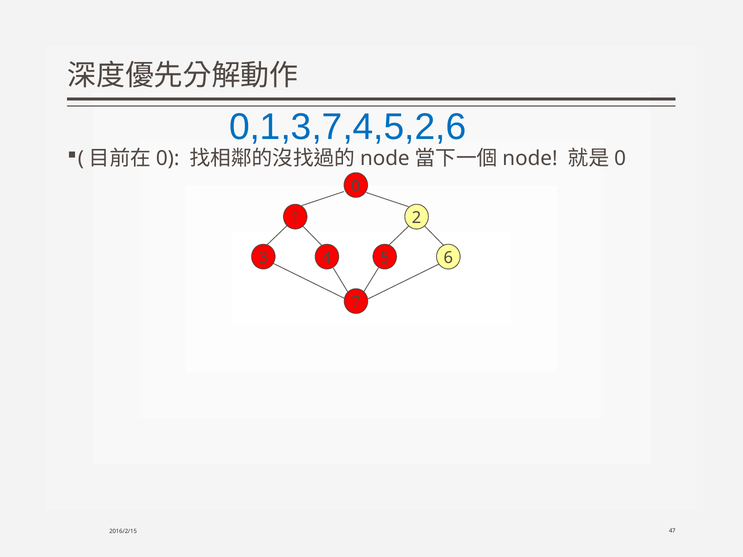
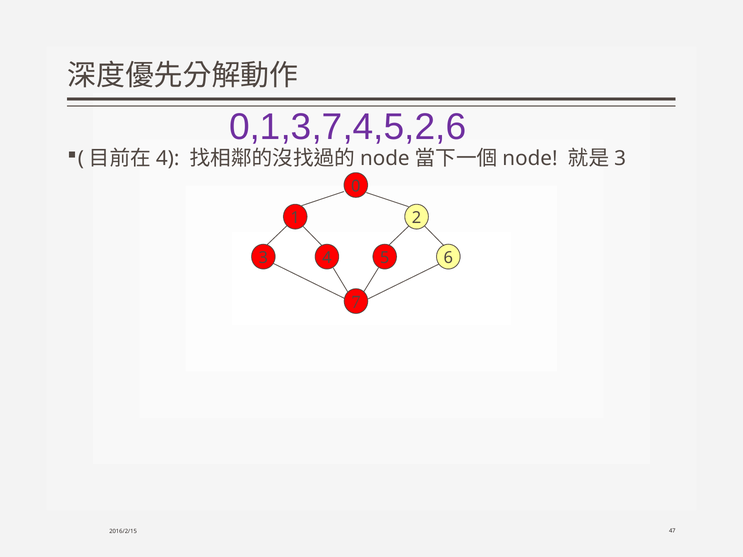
0,1,3,7,4,5,2,6 colour: blue -> purple (348, 127)
0: 0 -> 4 (168, 159)
0: 0 -> 3 (620, 159)
